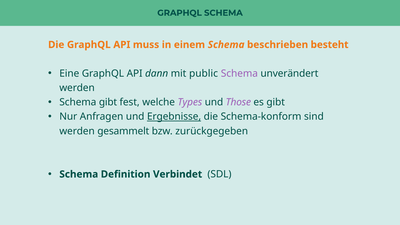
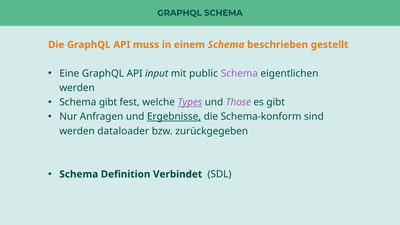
besteht: besteht -> gestellt (330, 45)
dann: dann -> input (157, 74)
unverändert: unverändert -> eigentlichen (289, 74)
Types underline: none -> present (190, 102)
gesammelt: gesammelt -> dataloader (123, 131)
